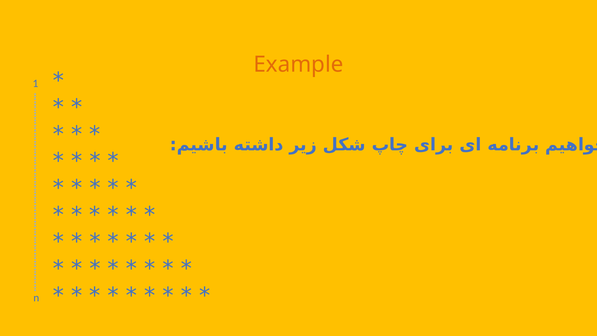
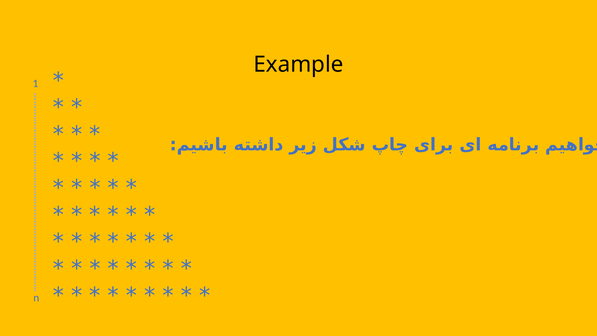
Example colour: orange -> black (298, 64)
